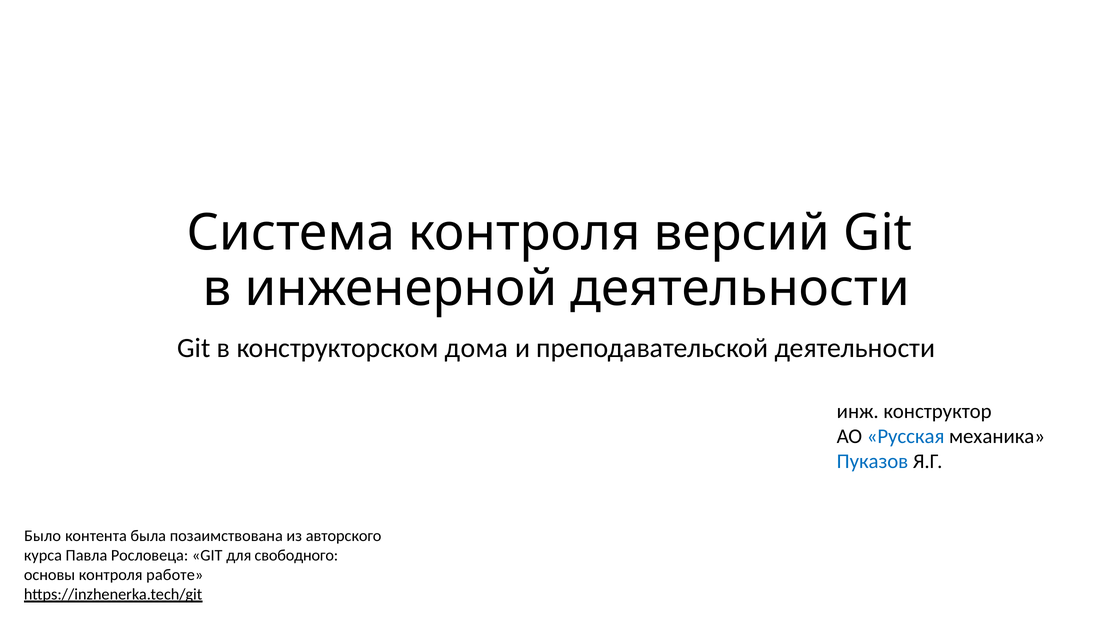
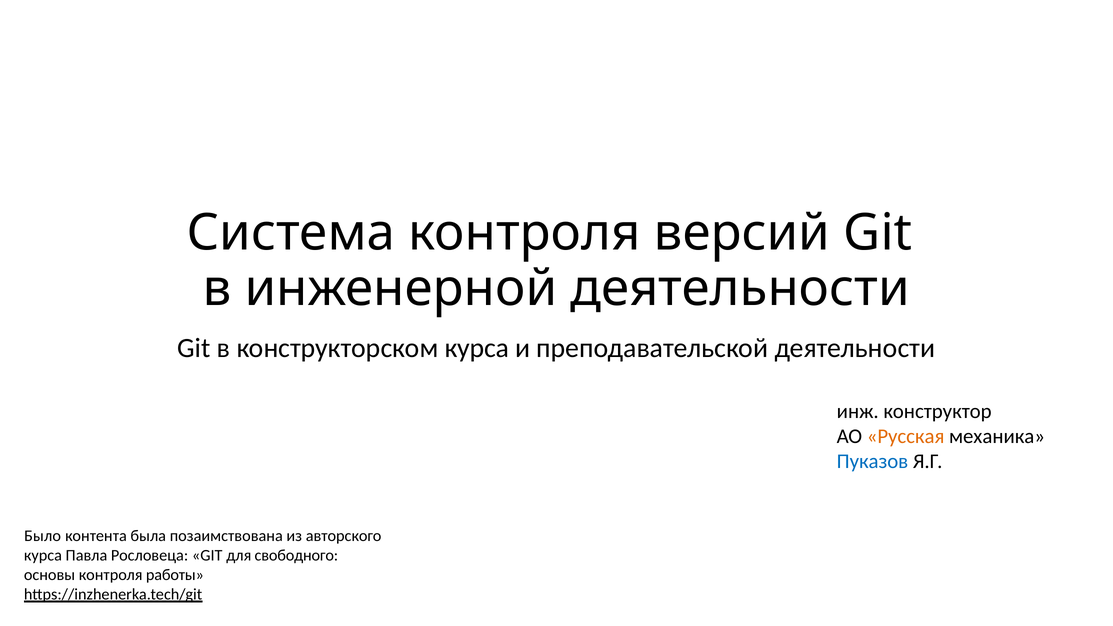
конструкторском дома: дома -> курса (477, 348)
Русская colour: blue -> orange (906, 436)
работе: работе -> работы (175, 575)
